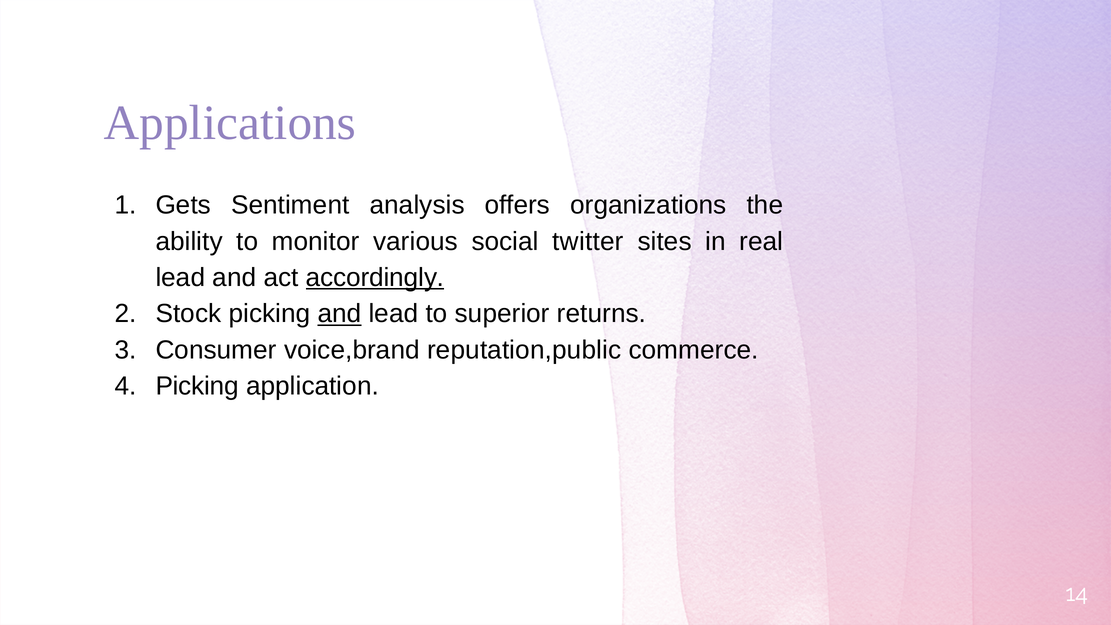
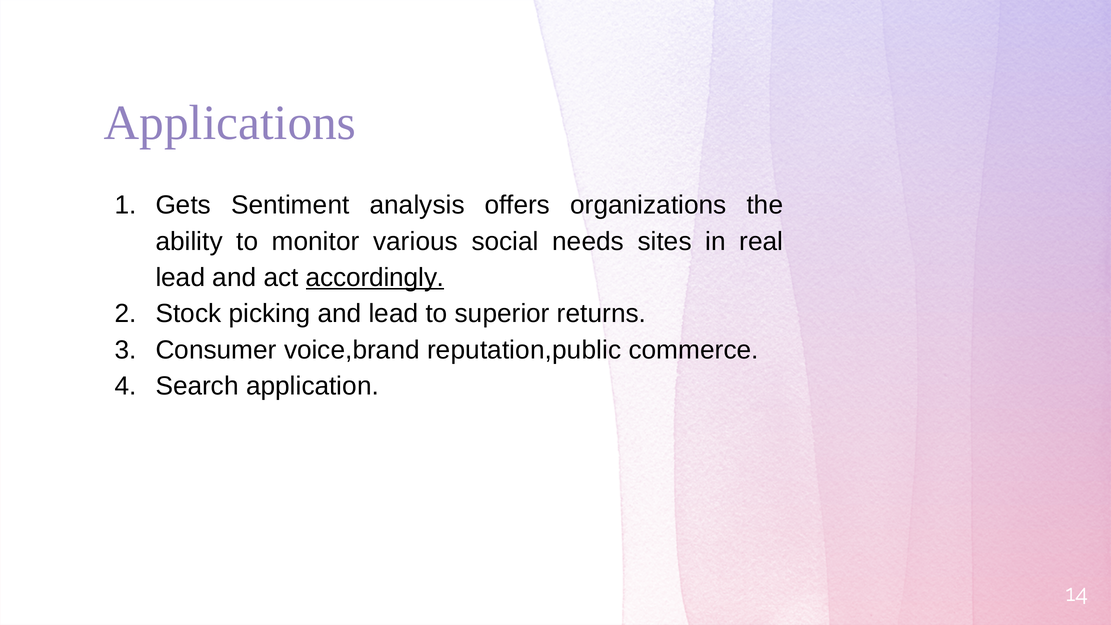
twitter: twitter -> needs (588, 241)
and underline: present -> none (340, 314)
Picking: Picking -> Search (197, 386)
